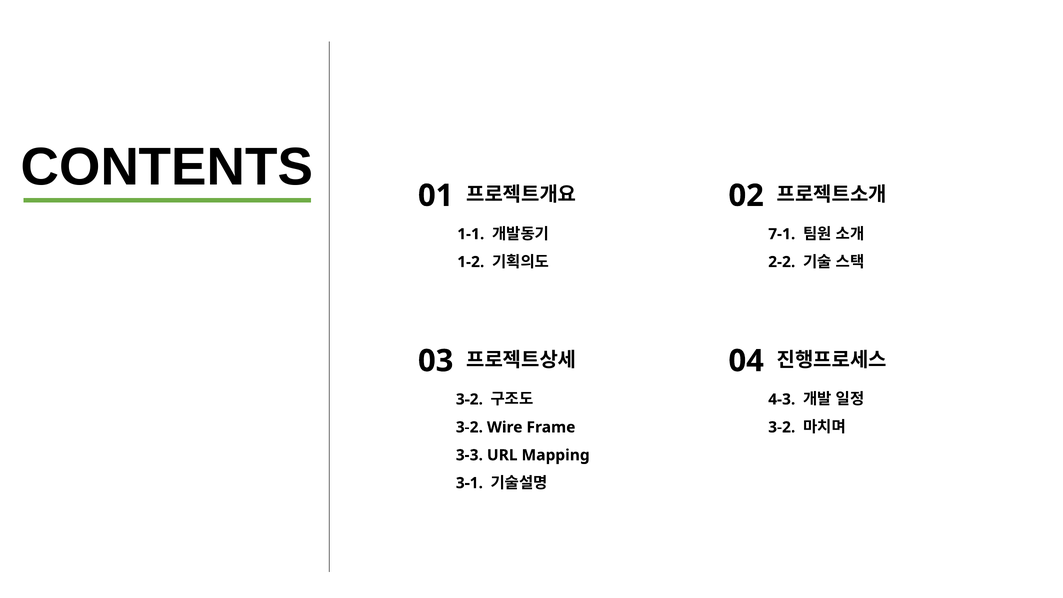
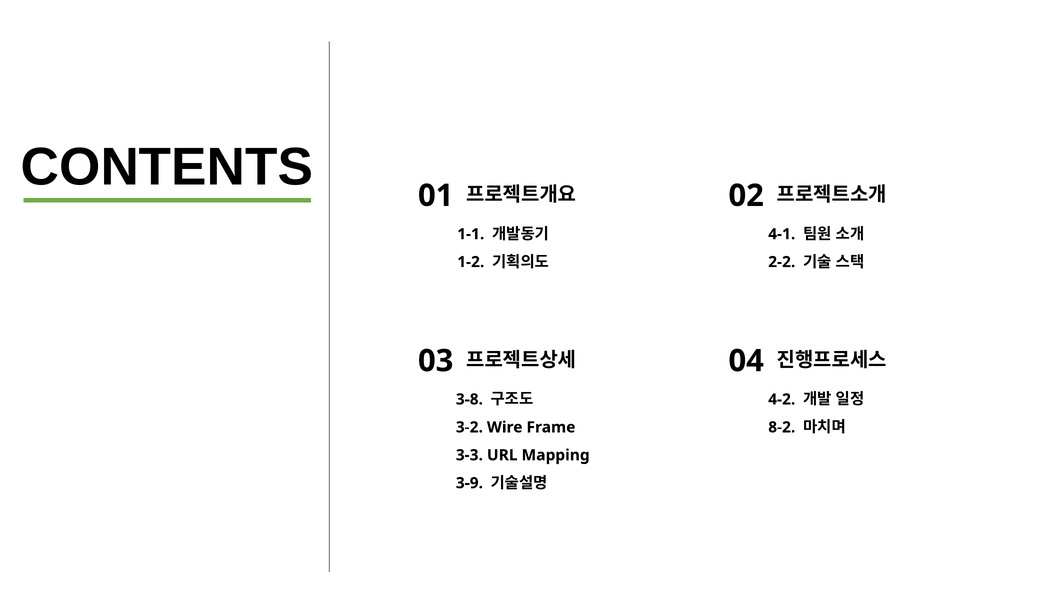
7-1: 7-1 -> 4-1 (782, 234)
3-2: 3-2 -> 3-8 (469, 399)
4-3: 4-3 -> 4-2 (782, 399)
3-2: 3-2 -> 8-2 (782, 427)
3-1: 3-1 -> 3-9 (469, 483)
